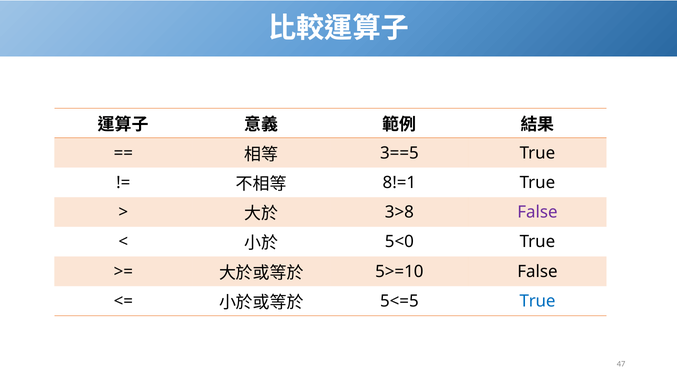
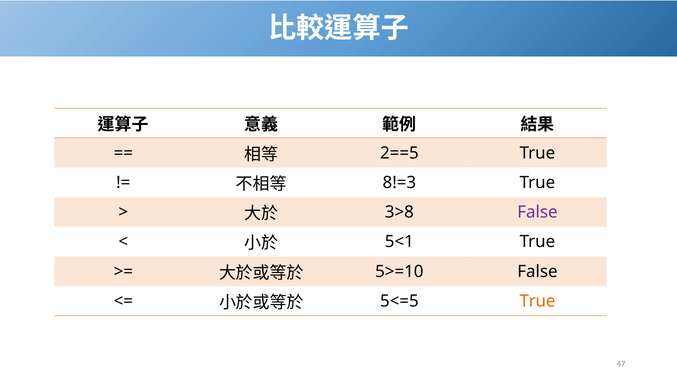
3==5: 3==5 -> 2==5 (399, 153)
8!=1: 8!=1 -> 8!=3 (399, 182)
5<0: 5<0 -> 5<1 (399, 242)
True colour: blue -> orange (538, 301)
